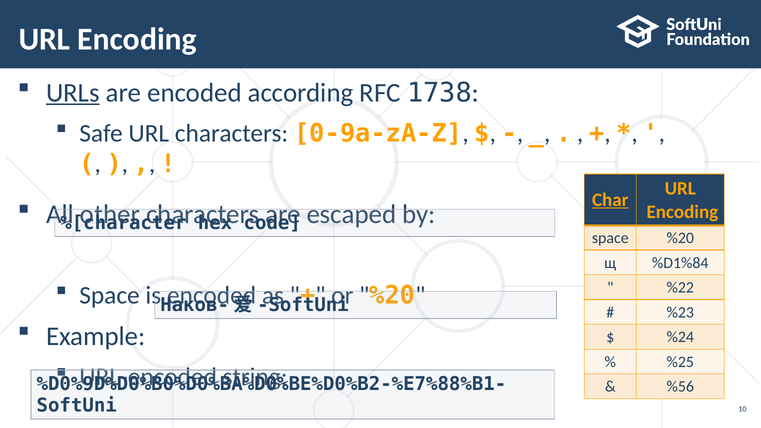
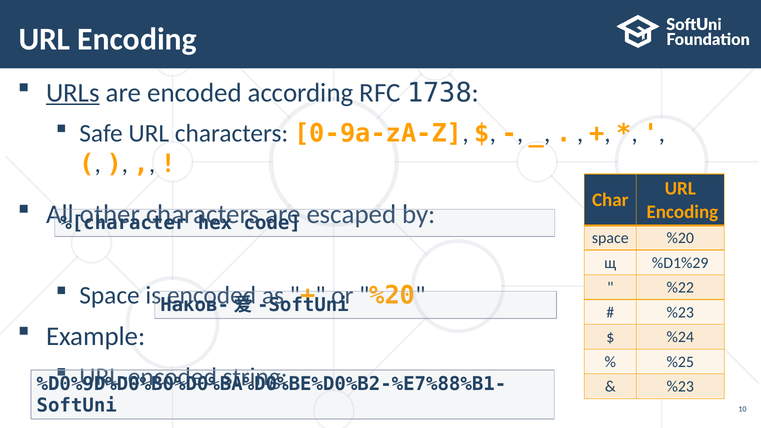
Char underline: present -> none (610, 200)
%D1%84: %D1%84 -> %D1%29 (680, 263)
%56: %56 -> %23 (680, 387)
